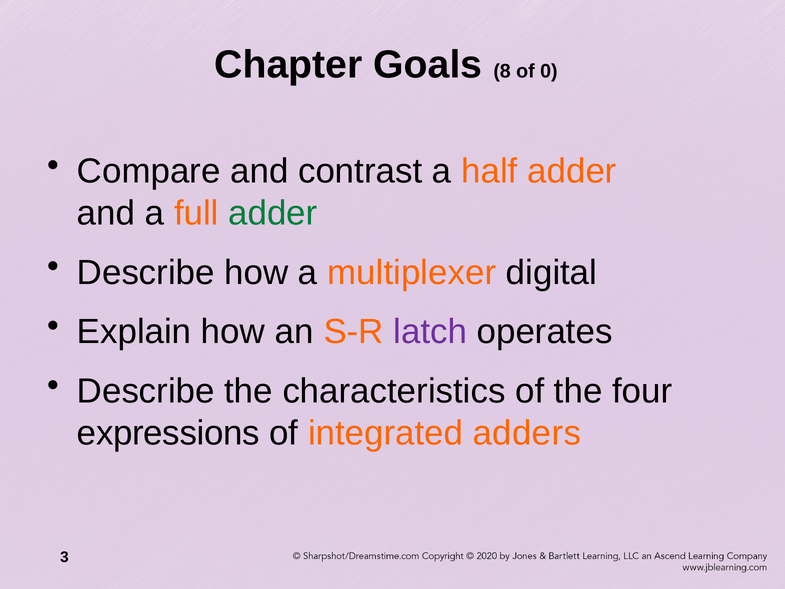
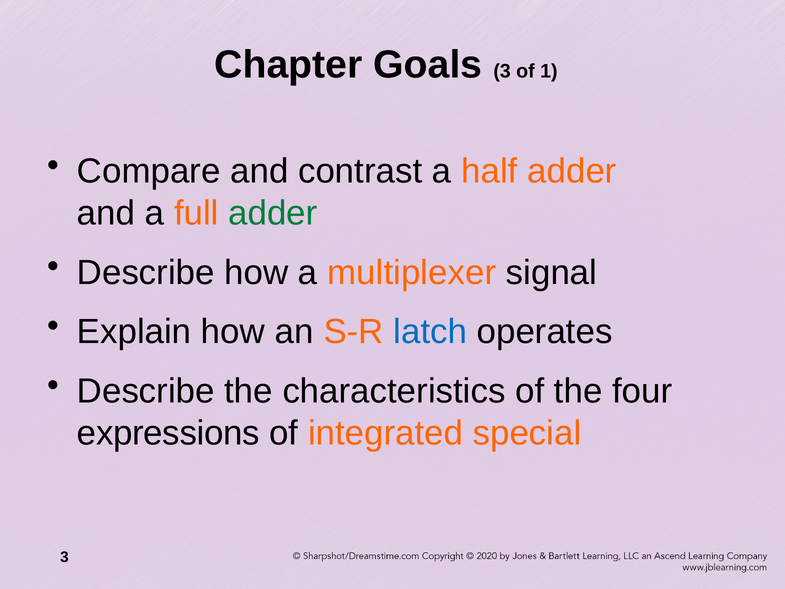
Goals 8: 8 -> 3 (502, 71)
0: 0 -> 1 (549, 71)
digital: digital -> signal (552, 272)
latch colour: purple -> blue (430, 332)
adders: adders -> special (527, 433)
